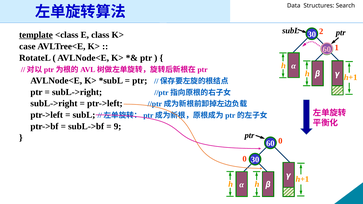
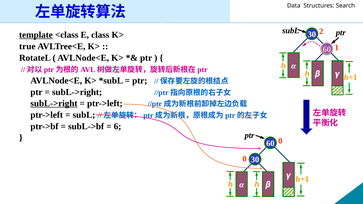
case: case -> true (27, 46)
subL->right underline: none -> present (54, 104)
9: 9 -> 6 (118, 126)
